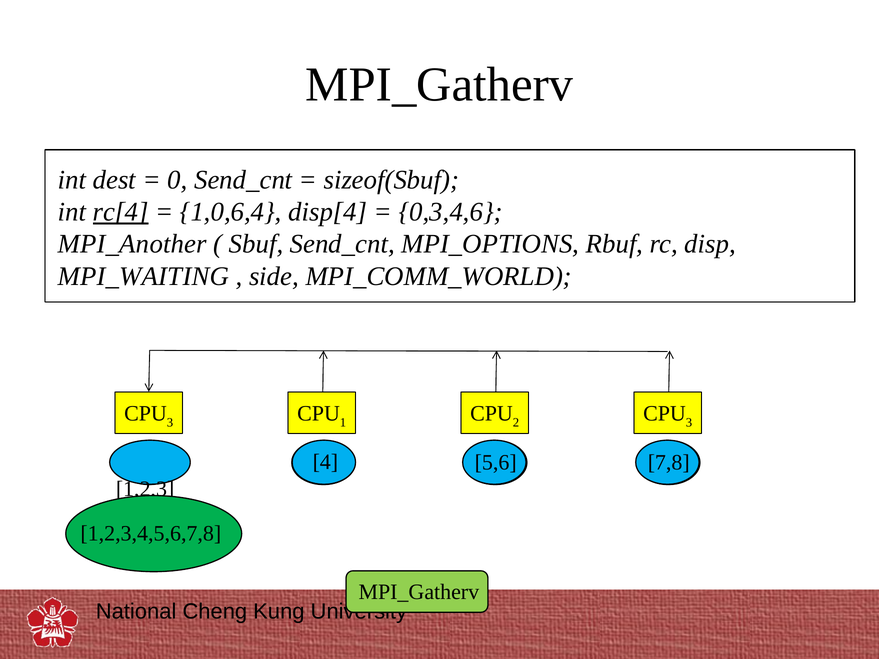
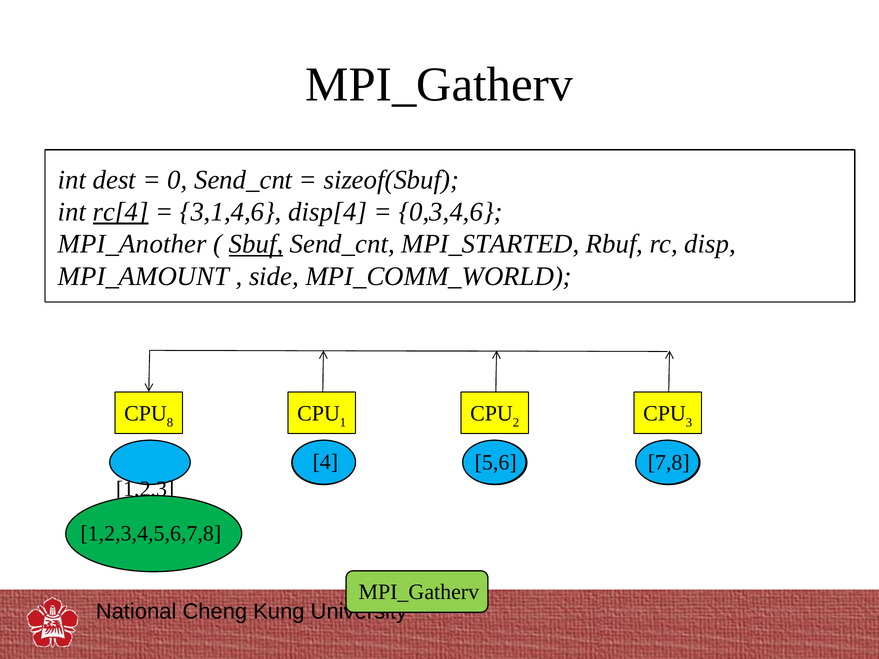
1,0,6,4: 1,0,6,4 -> 3,1,4,6 (231, 212)
Sbuf underline: none -> present (256, 244)
MPI_OPTIONS: MPI_OPTIONS -> MPI_STARTED (490, 244)
MPI_WAITING: MPI_WAITING -> MPI_AMOUNT (144, 276)
3: 3 -> 8 (170, 422)
